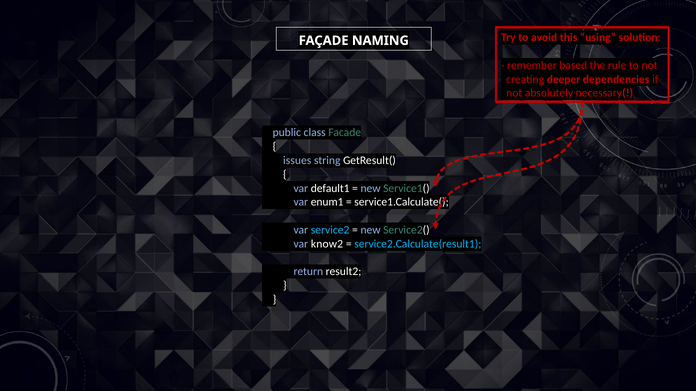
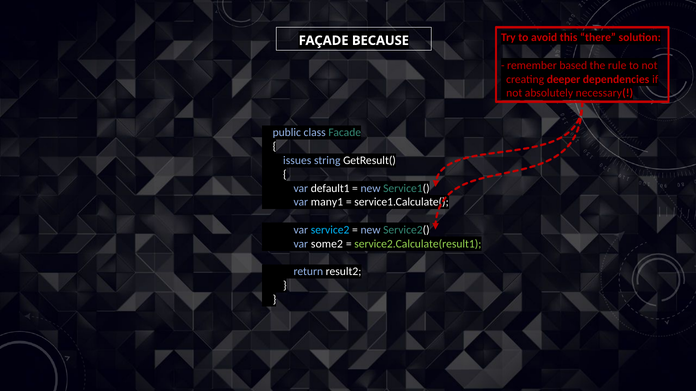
NAMING: NAMING -> BECAUSE (380, 41)
using: using -> there (598, 38)
enum1: enum1 -> many1 (327, 202)
know2: know2 -> some2 (327, 244)
service2.Calculate(result1 colour: light blue -> light green (418, 244)
